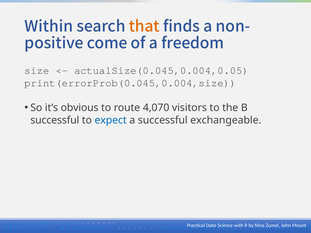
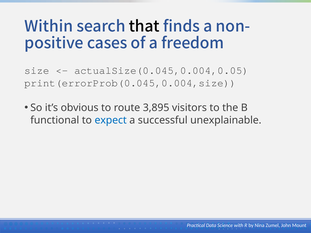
that colour: orange -> black (144, 26)
come: come -> cases (107, 43)
4,070: 4,070 -> 3,895 (156, 108)
successful: successful -> functional (55, 120)
exchangeable: exchangeable -> unexplainable (226, 120)
